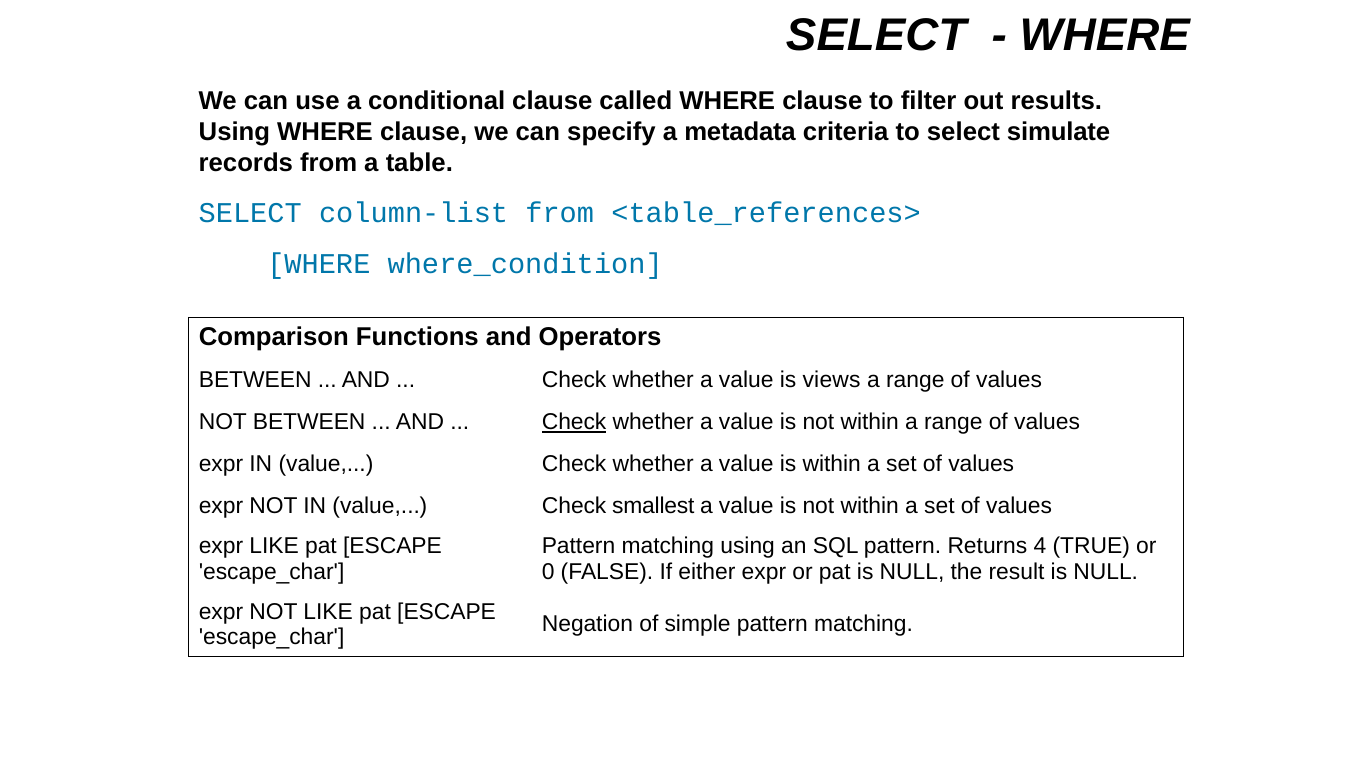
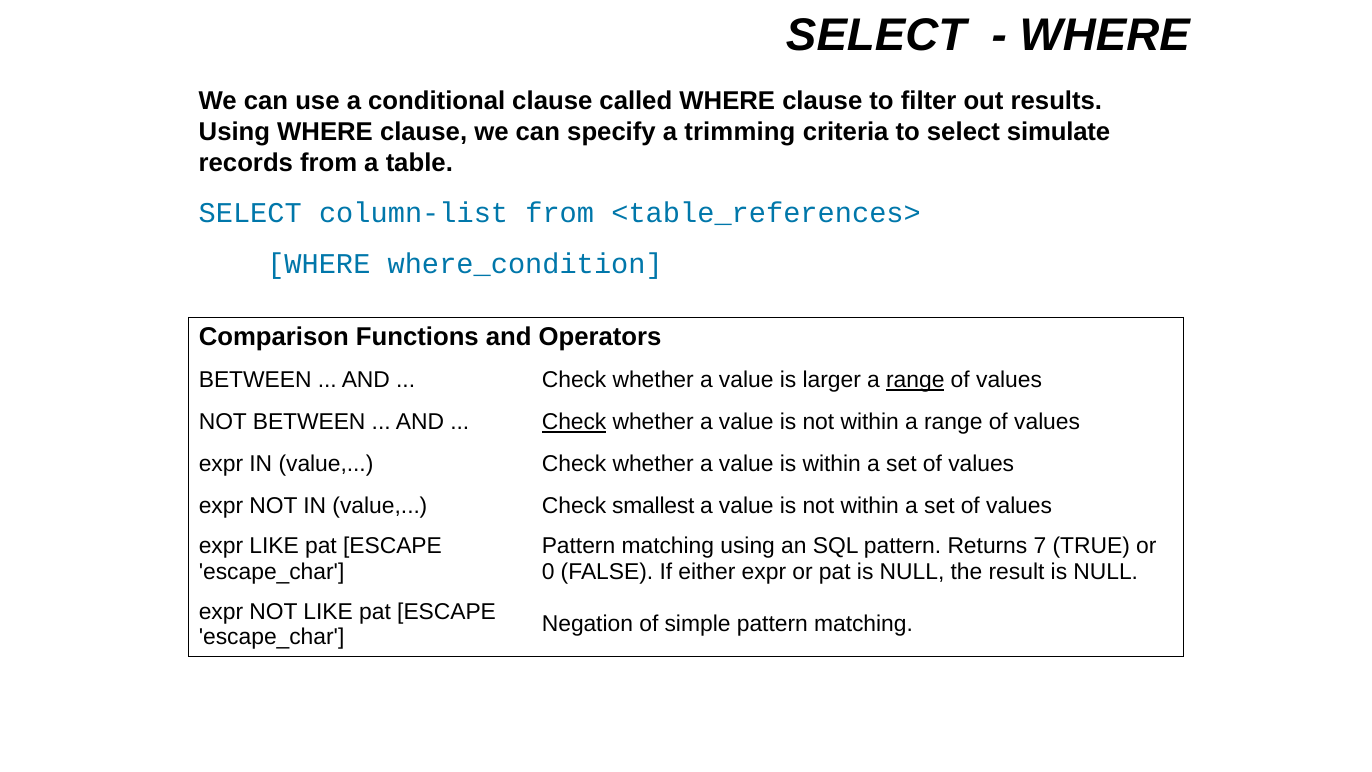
metadata: metadata -> trimming (740, 132)
views: views -> larger (832, 380)
range underline: none -> present (915, 380)
4: 4 -> 7 (1040, 546)
